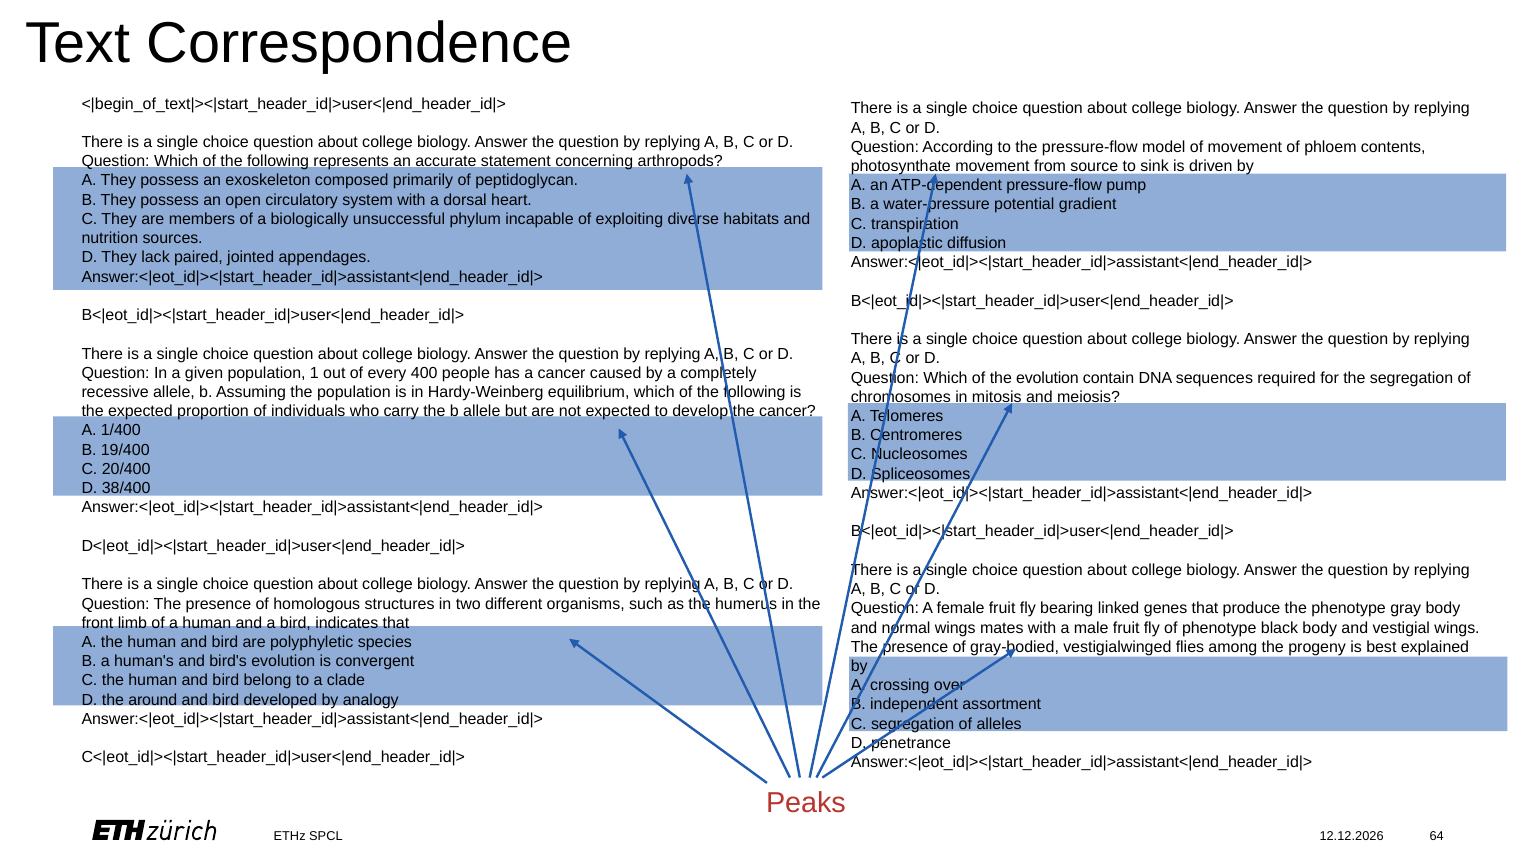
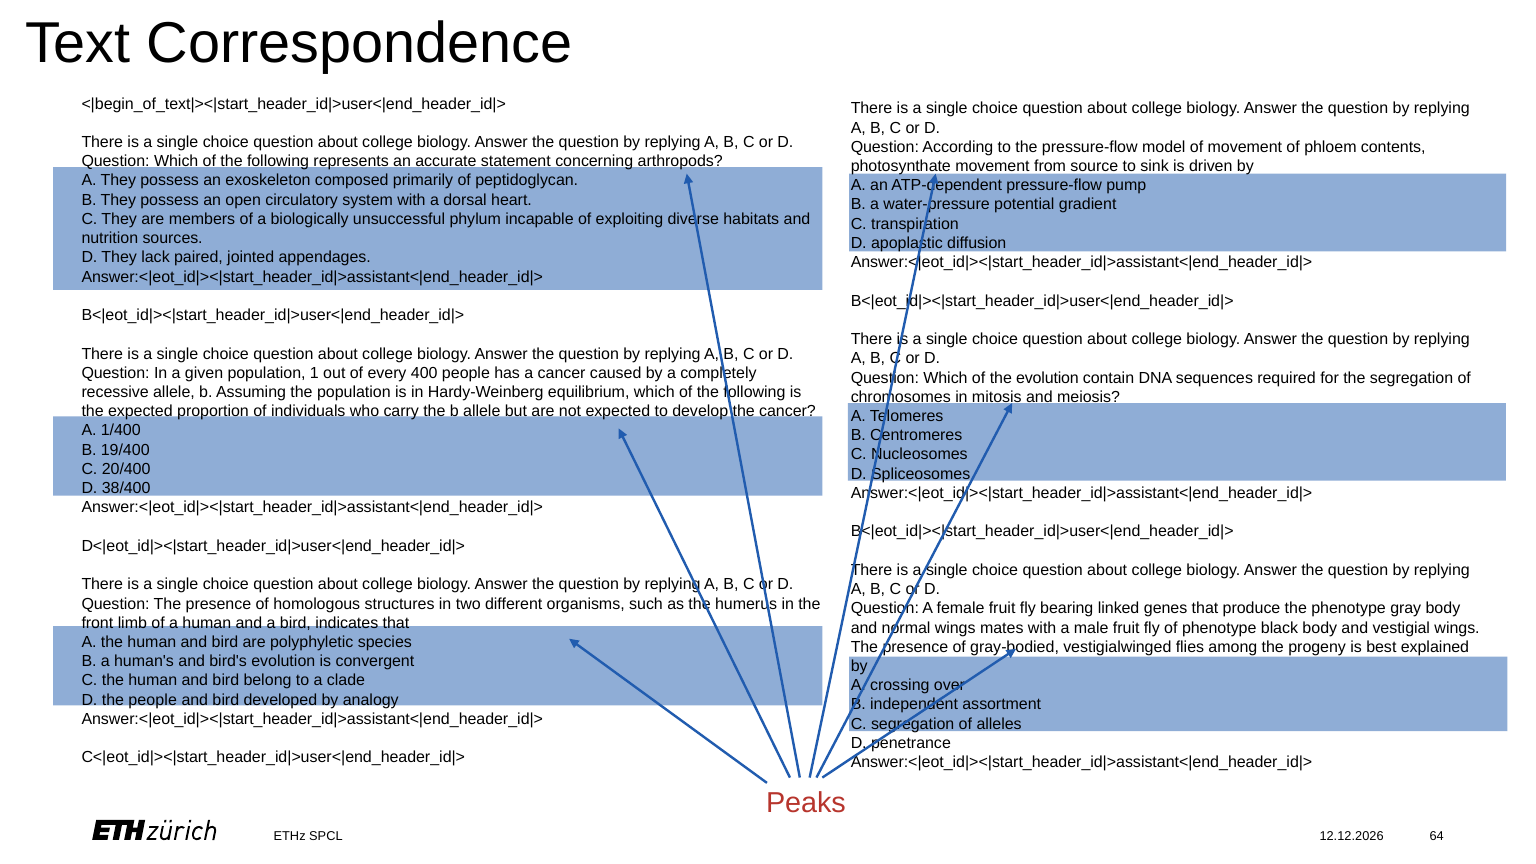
the around: around -> people (153, 700)
